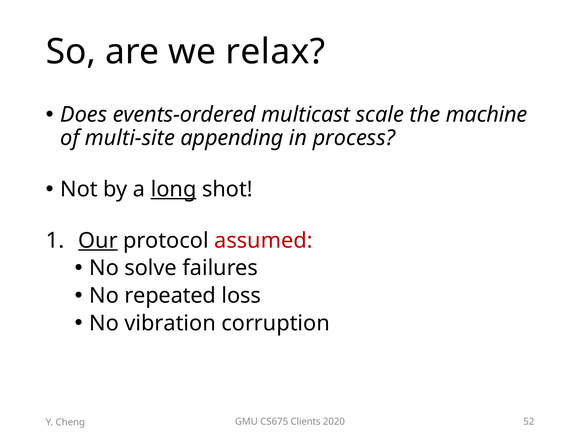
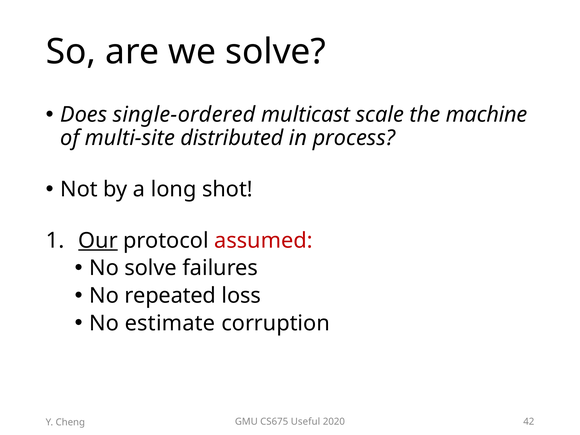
we relax: relax -> solve (276, 52)
events-ordered: events-ordered -> single-ordered (184, 115)
appending: appending -> distributed (232, 138)
long underline: present -> none (174, 189)
vibration: vibration -> estimate (170, 323)
Clients: Clients -> Useful (305, 422)
52: 52 -> 42 (529, 422)
